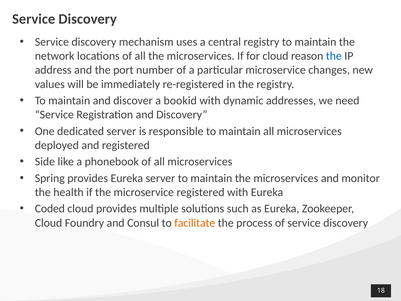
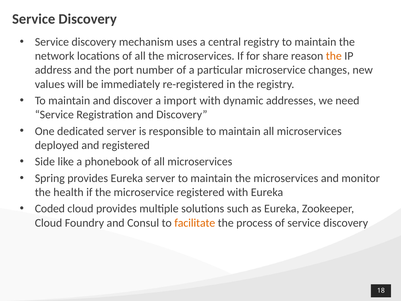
for cloud: cloud -> share (275, 56)
the colour: blue -> orange (334, 56)
bookid: bookid -> import (180, 101)
